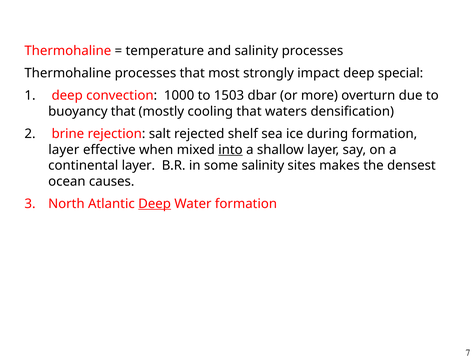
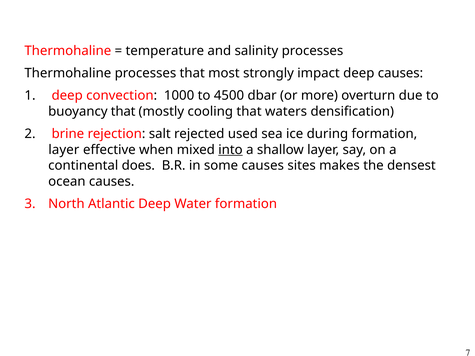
deep special: special -> causes (400, 73)
1503: 1503 -> 4500 (229, 96)
shelf: shelf -> used (243, 134)
continental layer: layer -> does (138, 166)
some salinity: salinity -> causes (263, 166)
Deep underline: present -> none (155, 204)
